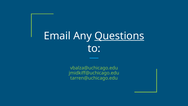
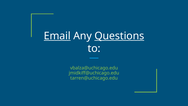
Email underline: none -> present (57, 36)
